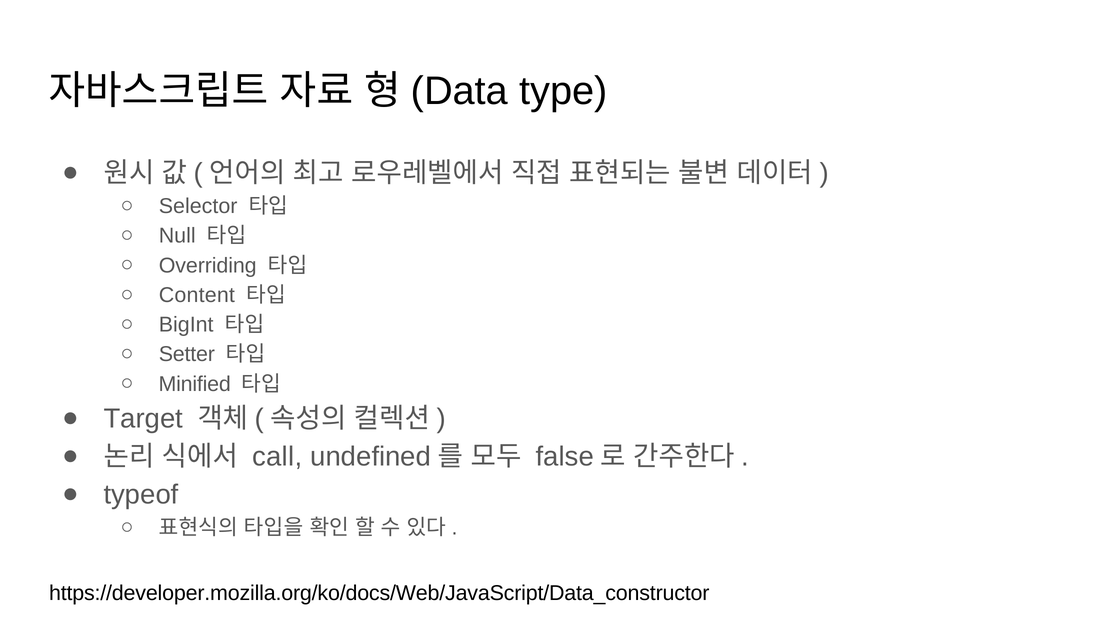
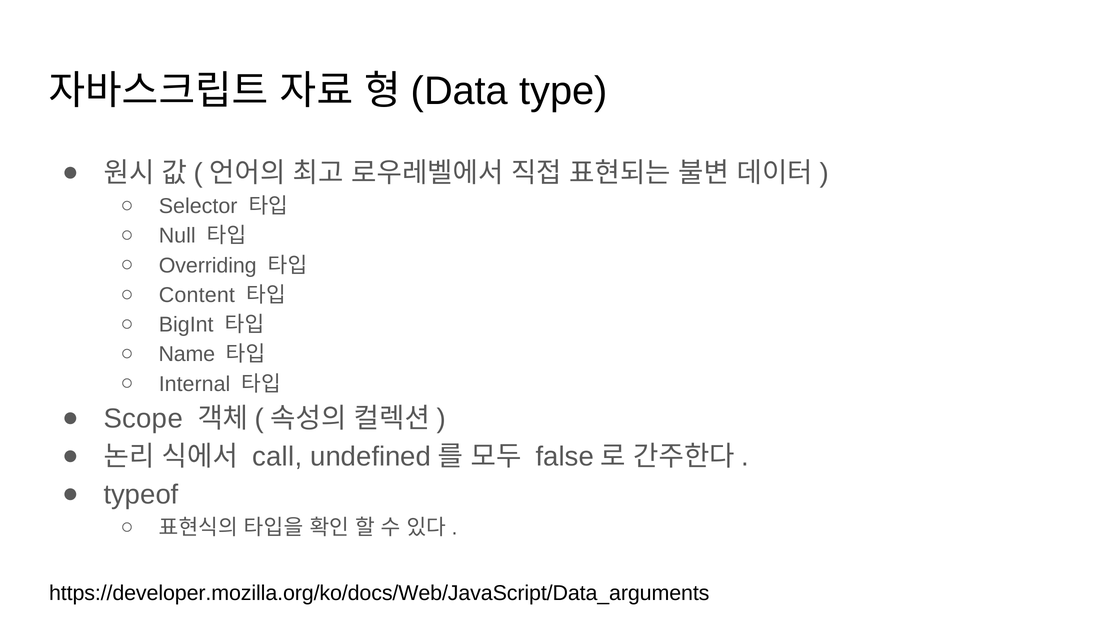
Setter: Setter -> Name (187, 354)
Minified: Minified -> Internal (195, 384)
Target: Target -> Scope (143, 419)
https://developer.mozilla.org/ko/docs/Web/JavaScript/Data_constructor: https://developer.mozilla.org/ko/docs/Web/JavaScript/Data_constructor -> https://developer.mozilla.org/ko/docs/Web/JavaScript/Data_arguments (379, 593)
